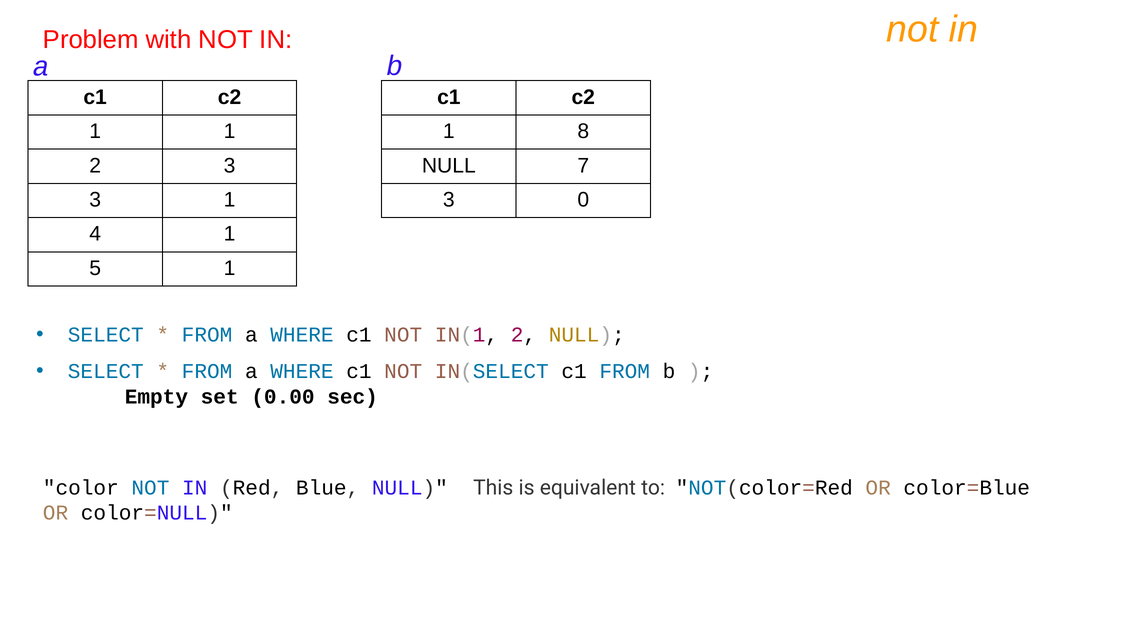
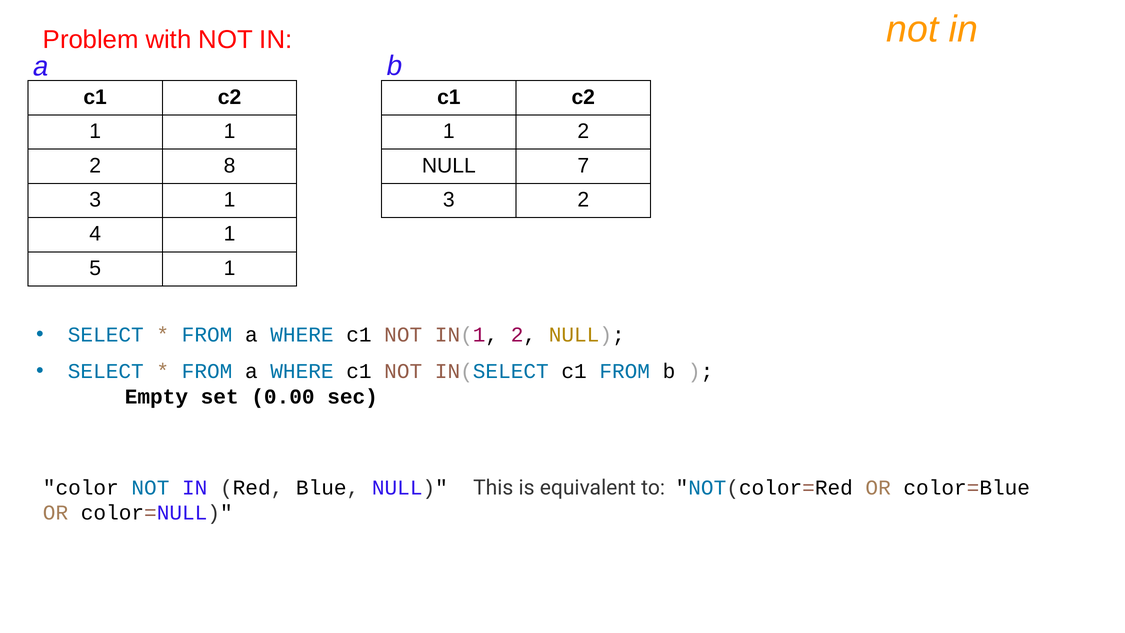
8: 8 -> 2 (583, 131)
2 3: 3 -> 8 (230, 166)
3 0: 0 -> 2 (583, 200)
